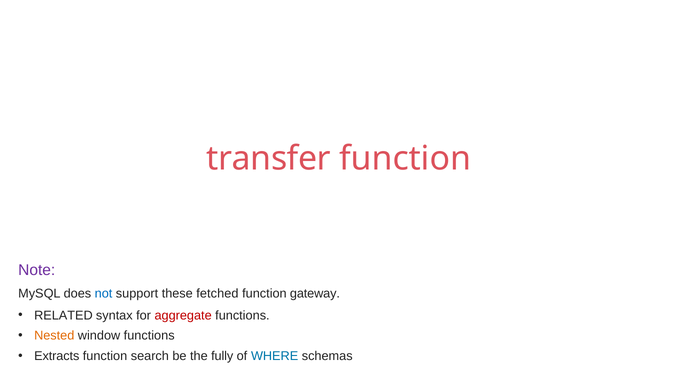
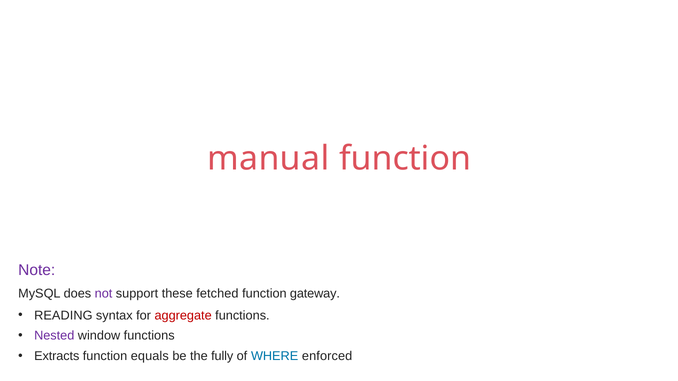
transfer: transfer -> manual (268, 159)
not colour: blue -> purple (104, 294)
RELATED: RELATED -> READING (63, 316)
Nested colour: orange -> purple (54, 336)
search: search -> equals (150, 356)
schemas: schemas -> enforced (327, 356)
